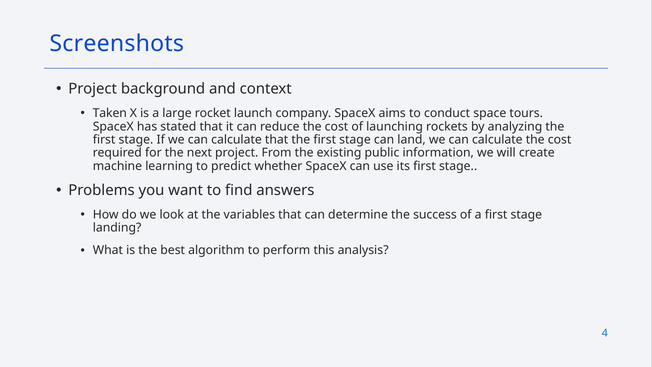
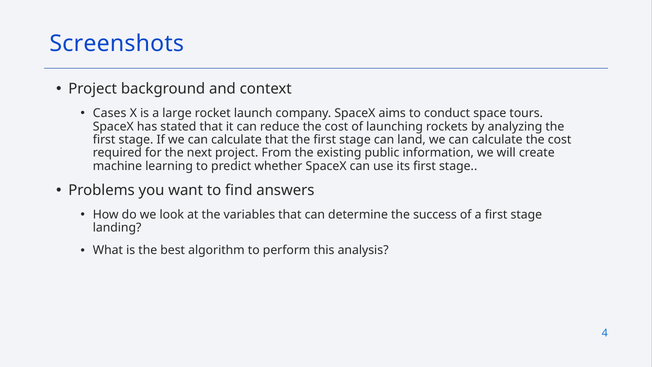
Taken: Taken -> Cases (110, 113)
